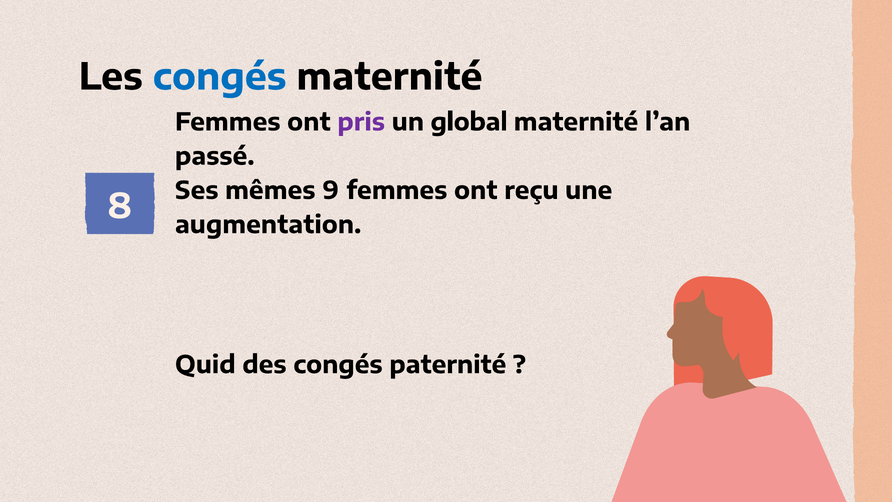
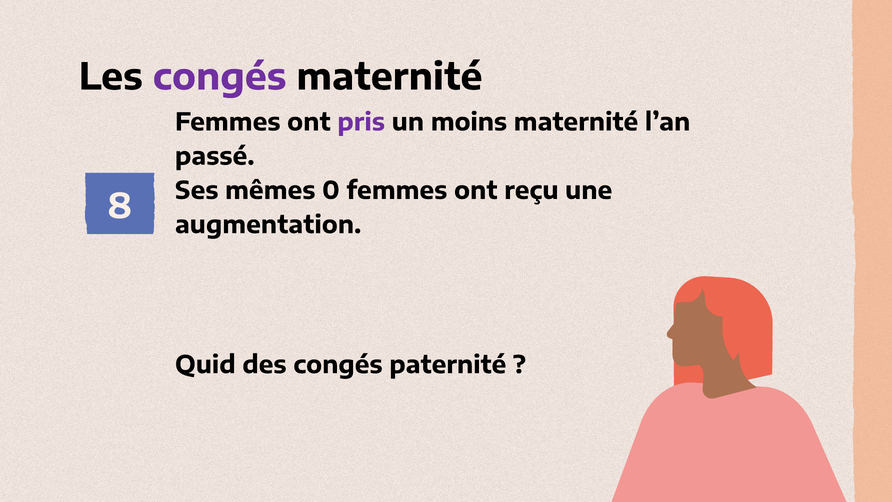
congés colour: blue -> purple (220, 77)
global: global -> moins (469, 122)
9: 9 -> 0 (331, 191)
